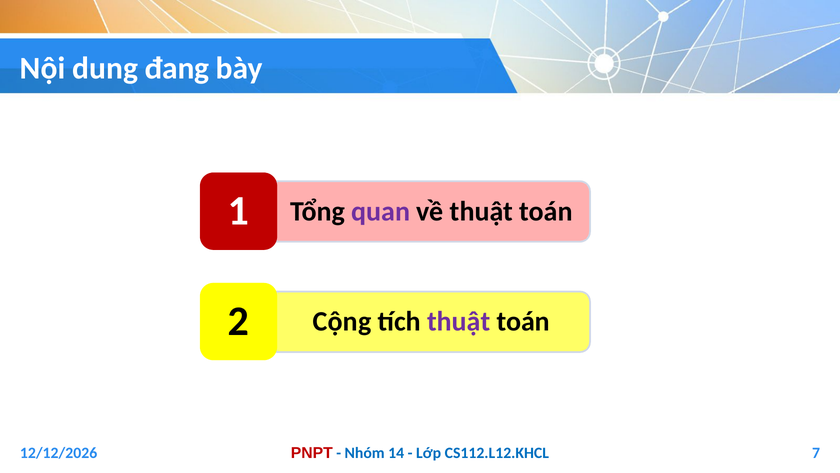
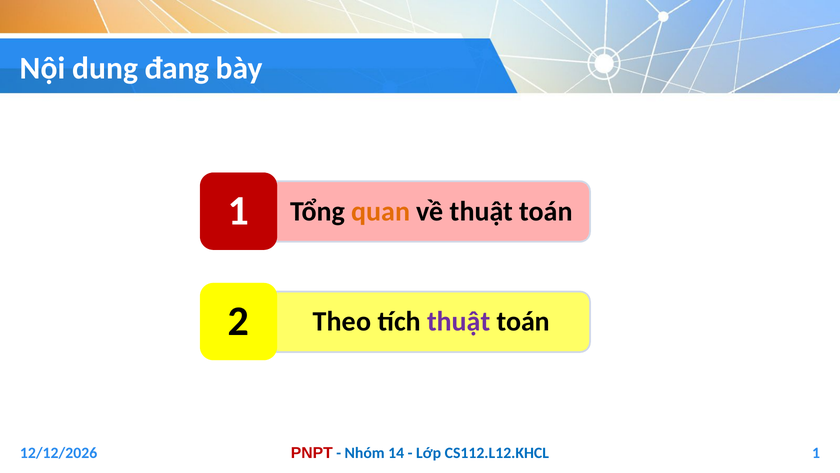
quan colour: purple -> orange (381, 211)
Cộng: Cộng -> Theo (342, 321)
7: 7 -> 1 (816, 453)
